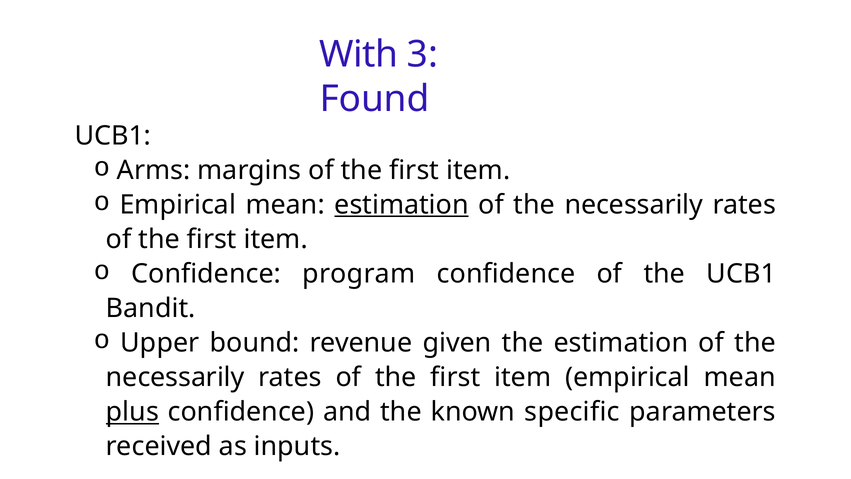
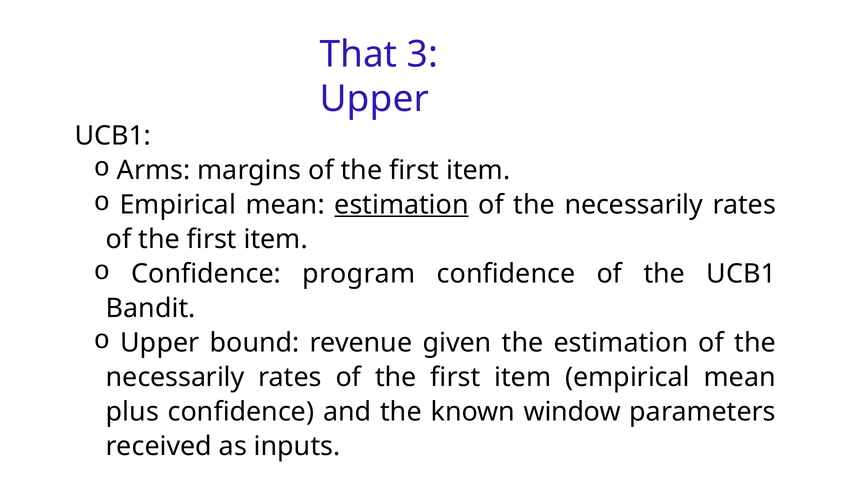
With: With -> That (359, 55)
Found: Found -> Upper (374, 99)
plus underline: present -> none (132, 412)
specific: specific -> window (572, 412)
